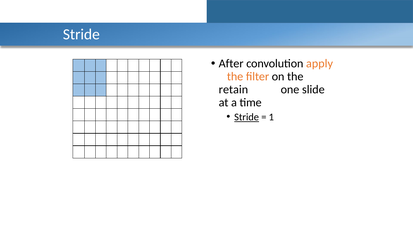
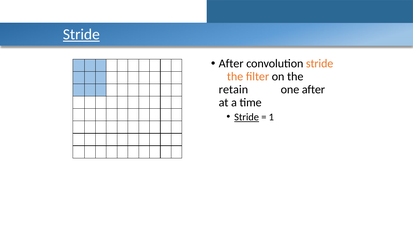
Stride underline: none -> present (81, 35)
convolution apply: apply -> stride (320, 64)
one slide: slide -> after (313, 90)
